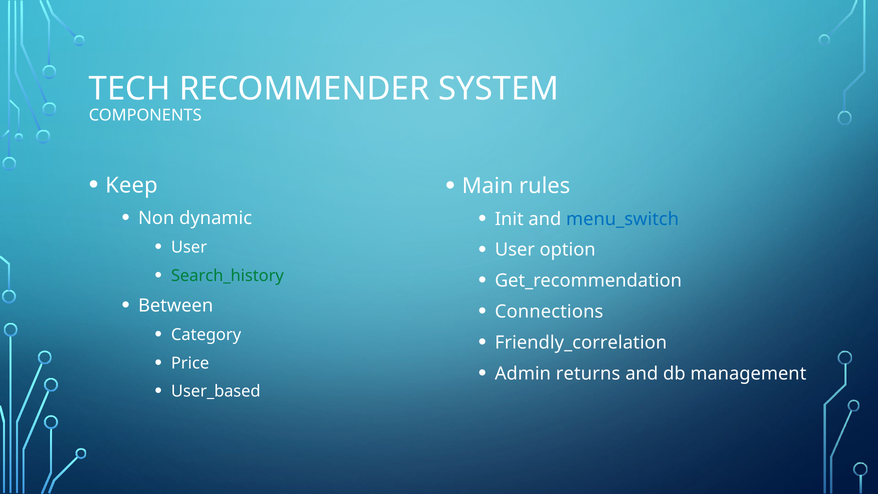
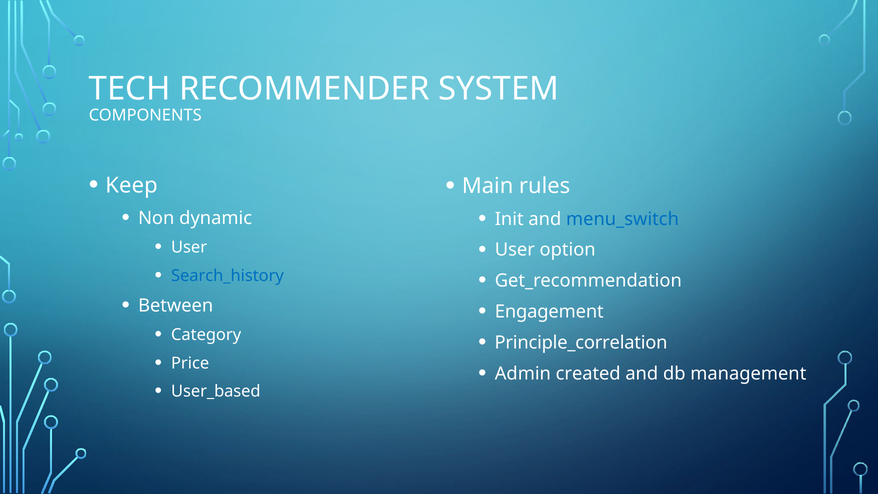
Search_history colour: green -> blue (227, 276)
Connections: Connections -> Engagement (549, 312)
Friendly_correlation: Friendly_correlation -> Principle_correlation (581, 343)
returns: returns -> created (588, 374)
